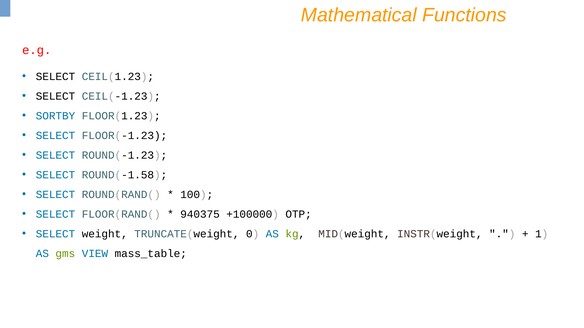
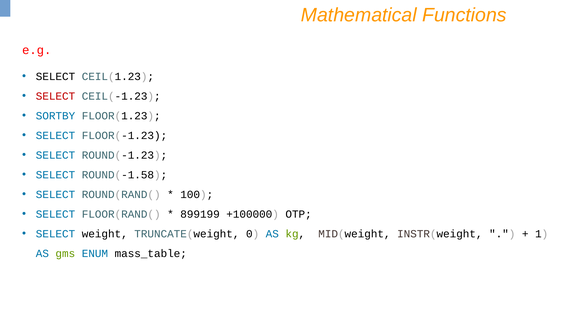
SELECT colour: black -> red (55, 96)
940375: 940375 -> 899199 (200, 215)
VIEW: VIEW -> ENUM (95, 254)
